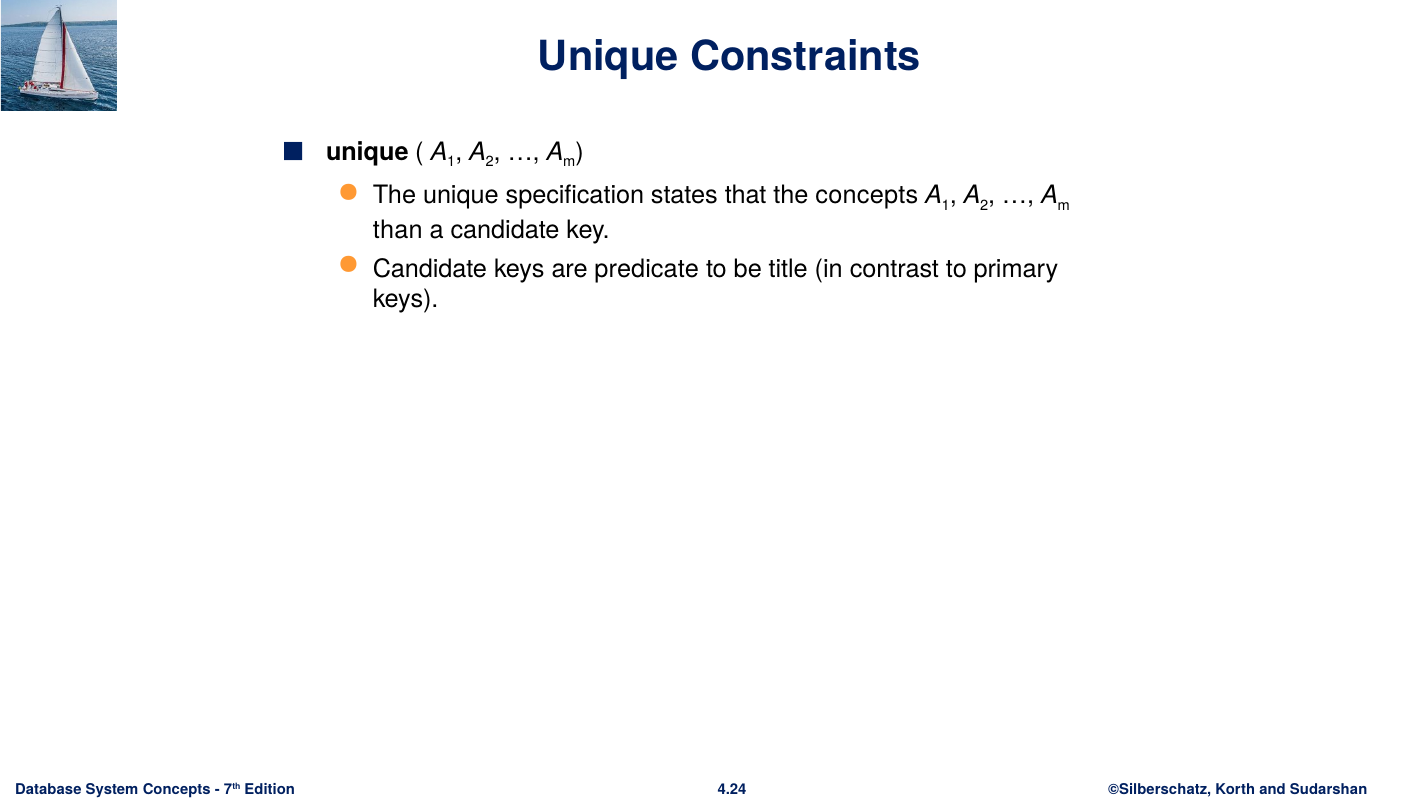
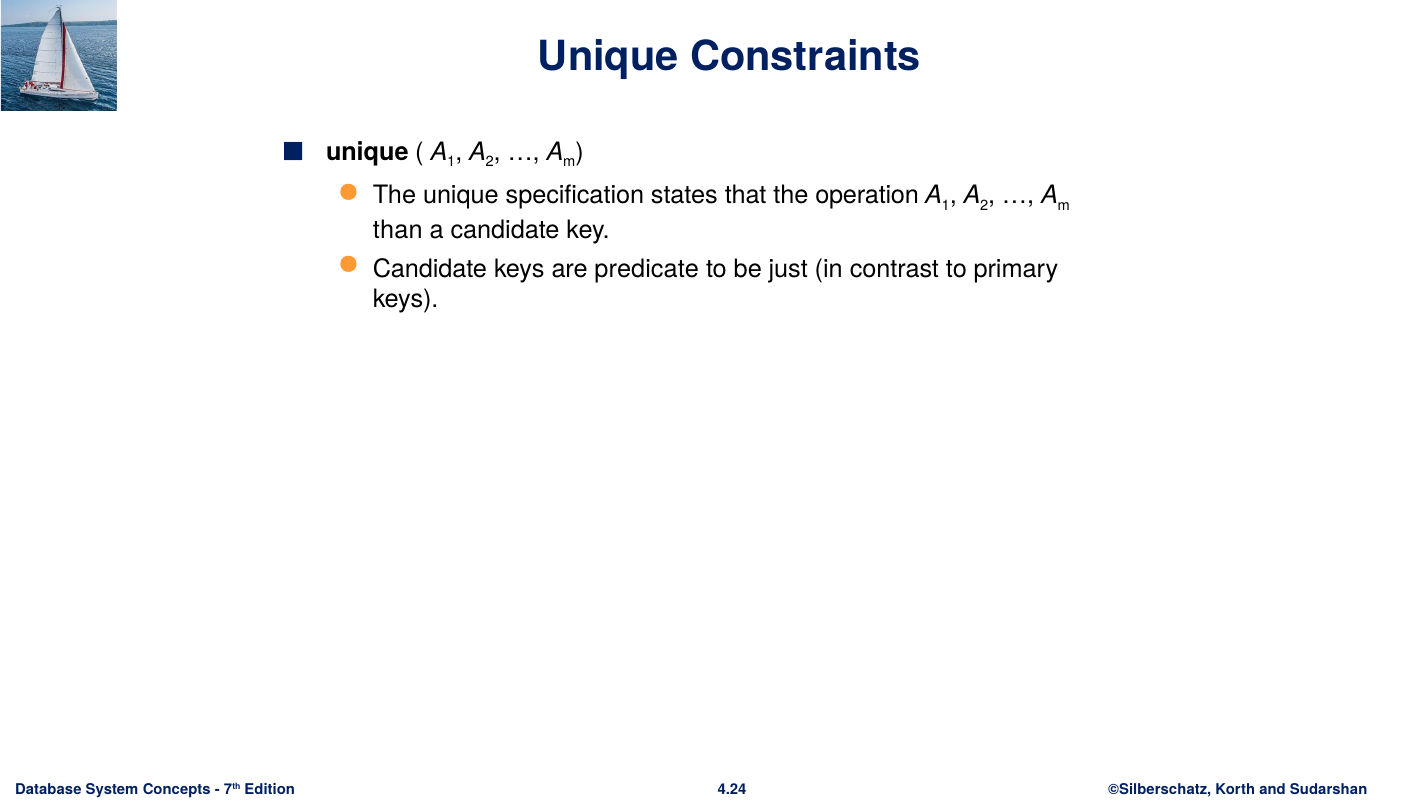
the concepts: concepts -> operation (867, 195)
title: title -> just (788, 269)
